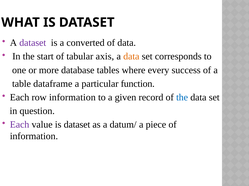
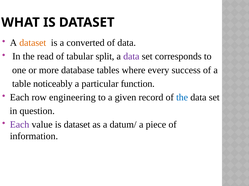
dataset colour: purple -> orange (33, 43)
start: start -> read (45, 57)
axis: axis -> split (105, 57)
data colour: orange -> purple (131, 57)
dataframe: dataframe -> noticeably (53, 84)
row information: information -> engineering (72, 98)
